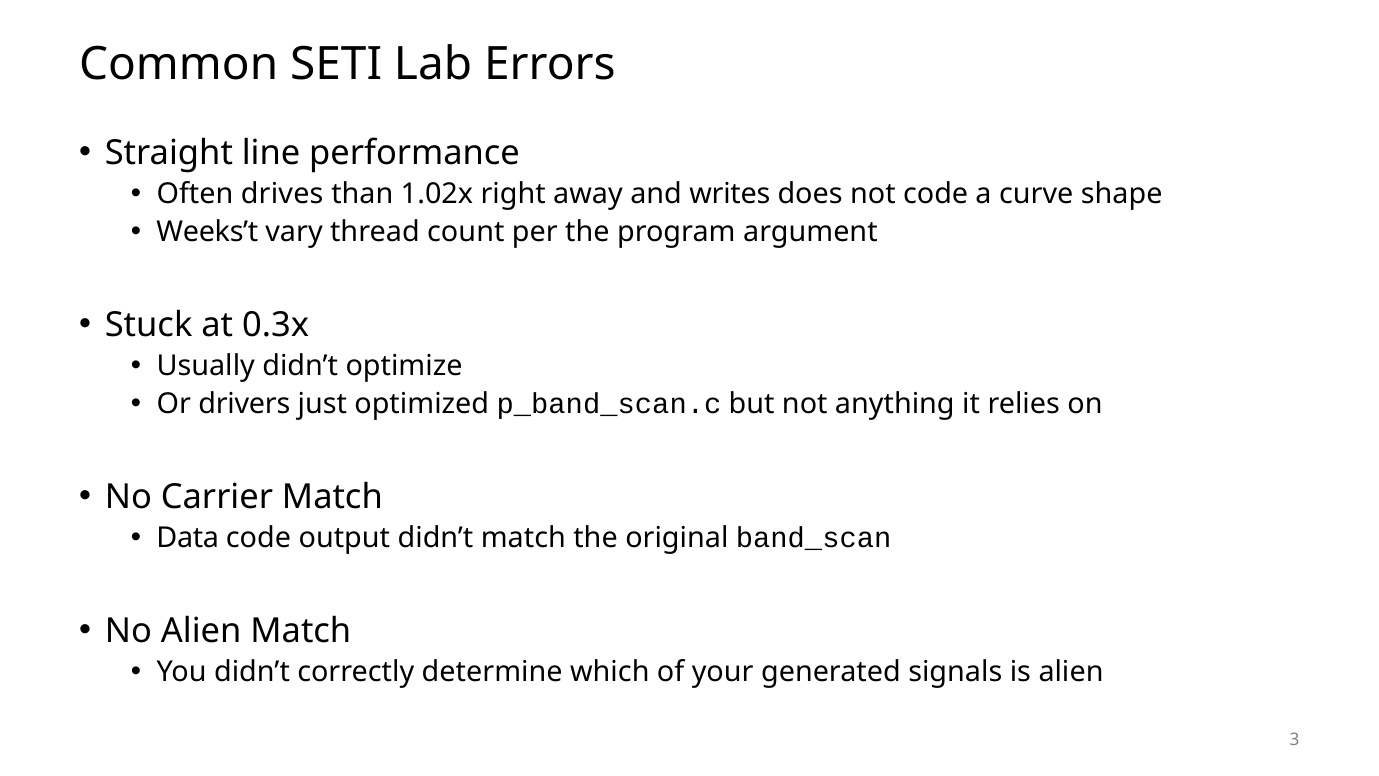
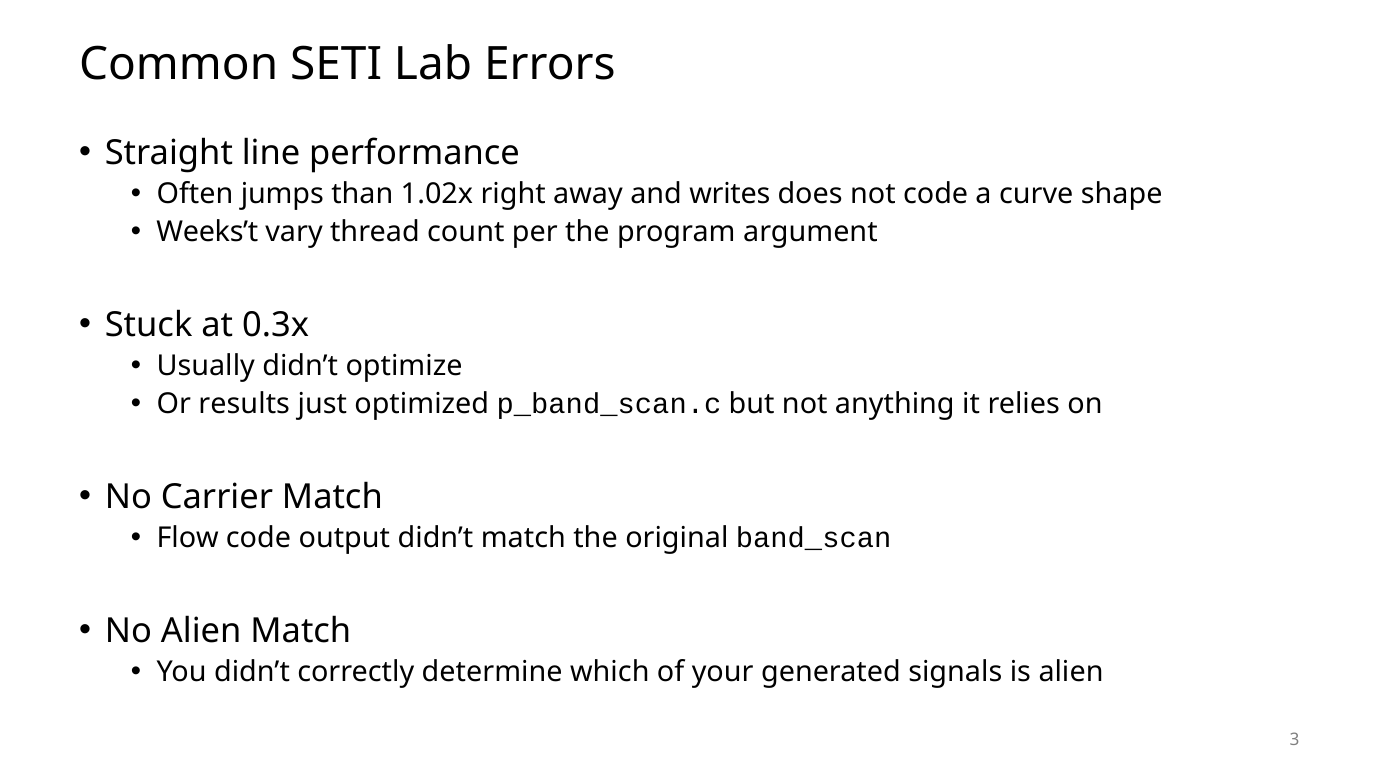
drives: drives -> jumps (282, 194)
drivers: drivers -> results (244, 404)
Data: Data -> Flow (188, 538)
